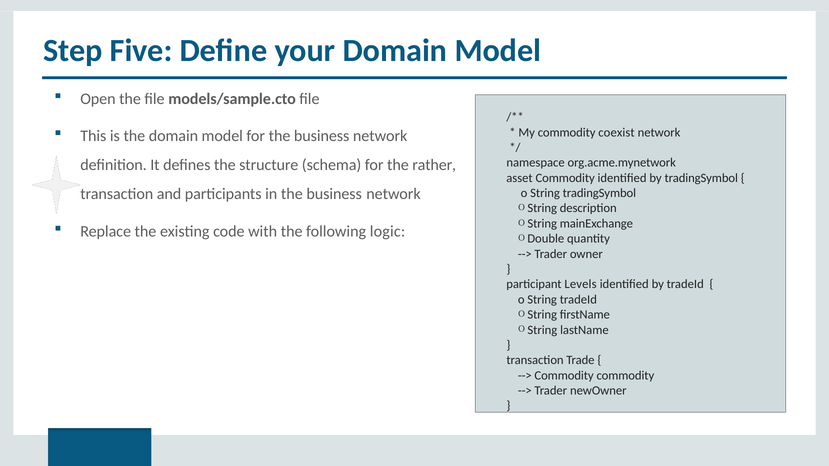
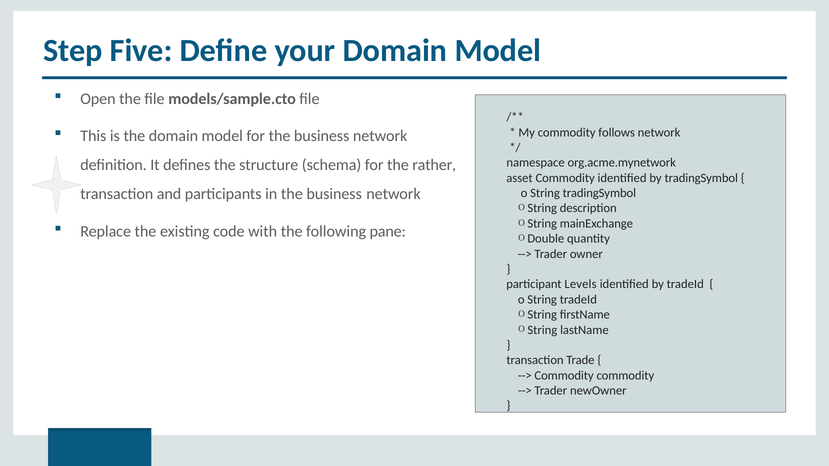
coexist: coexist -> follows (617, 132)
logic: logic -> pane (388, 232)
